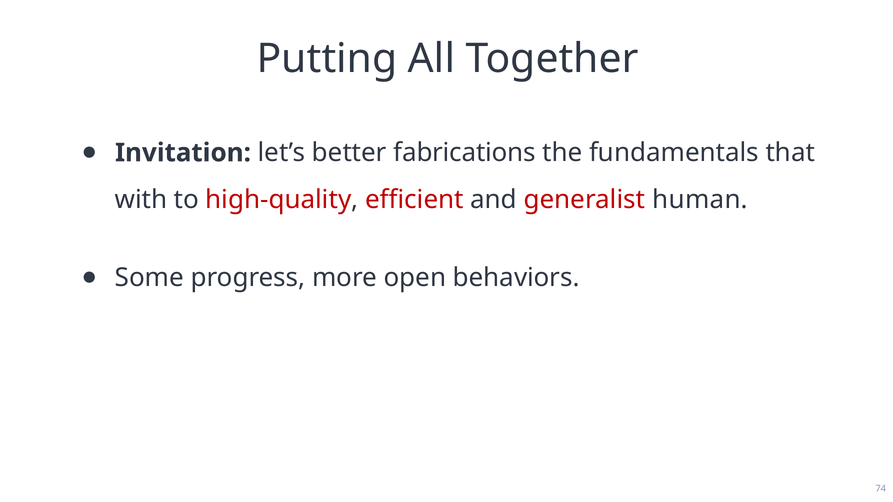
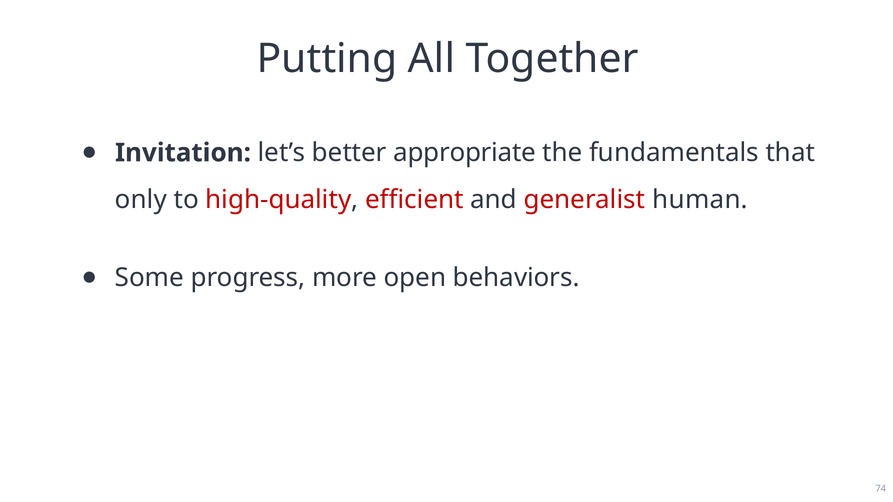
fabrications: fabrications -> appropriate (465, 153)
with: with -> only (141, 200)
